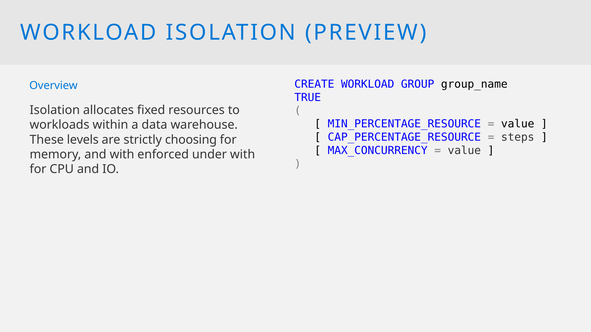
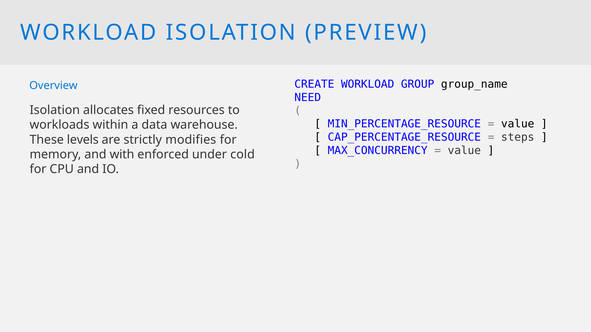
TRUE: TRUE -> NEED (308, 98)
choosing: choosing -> modifies (191, 140)
under with: with -> cold (243, 155)
